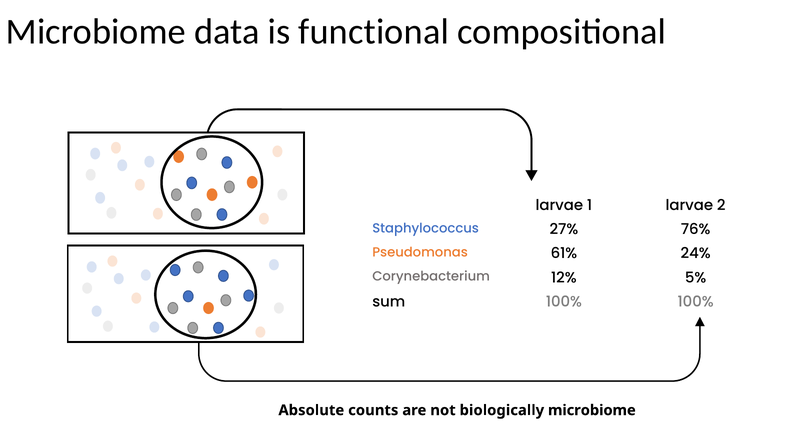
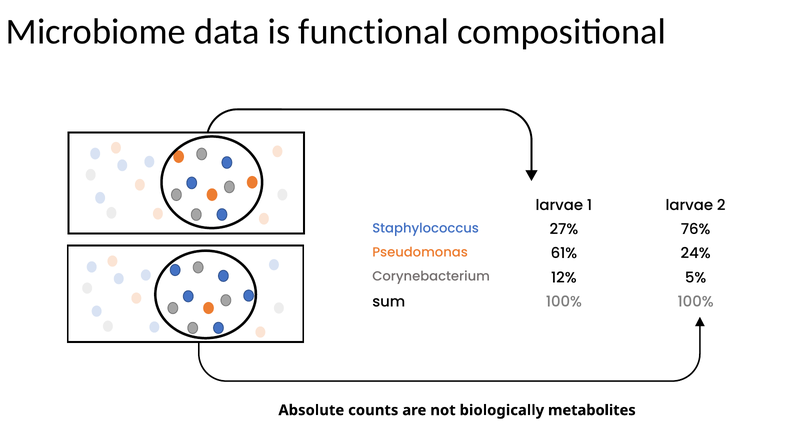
biologically microbiome: microbiome -> metabolites (592, 410)
